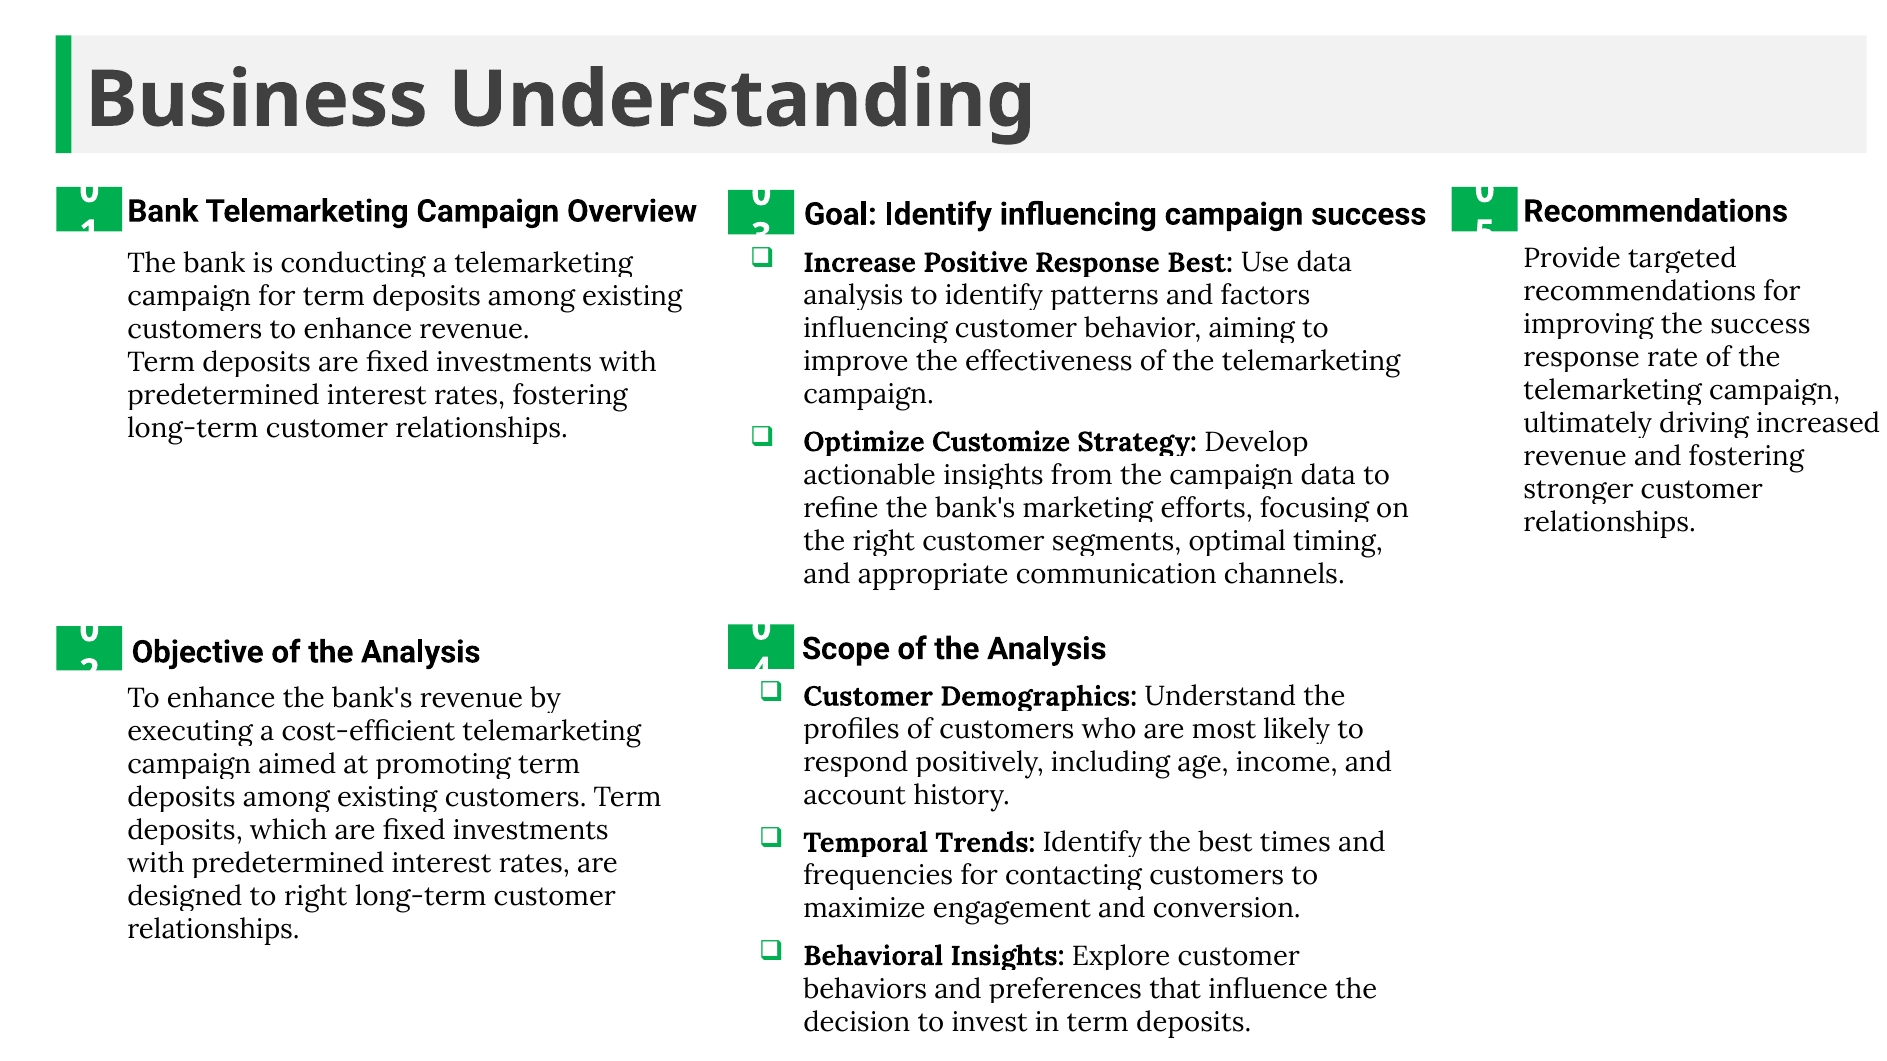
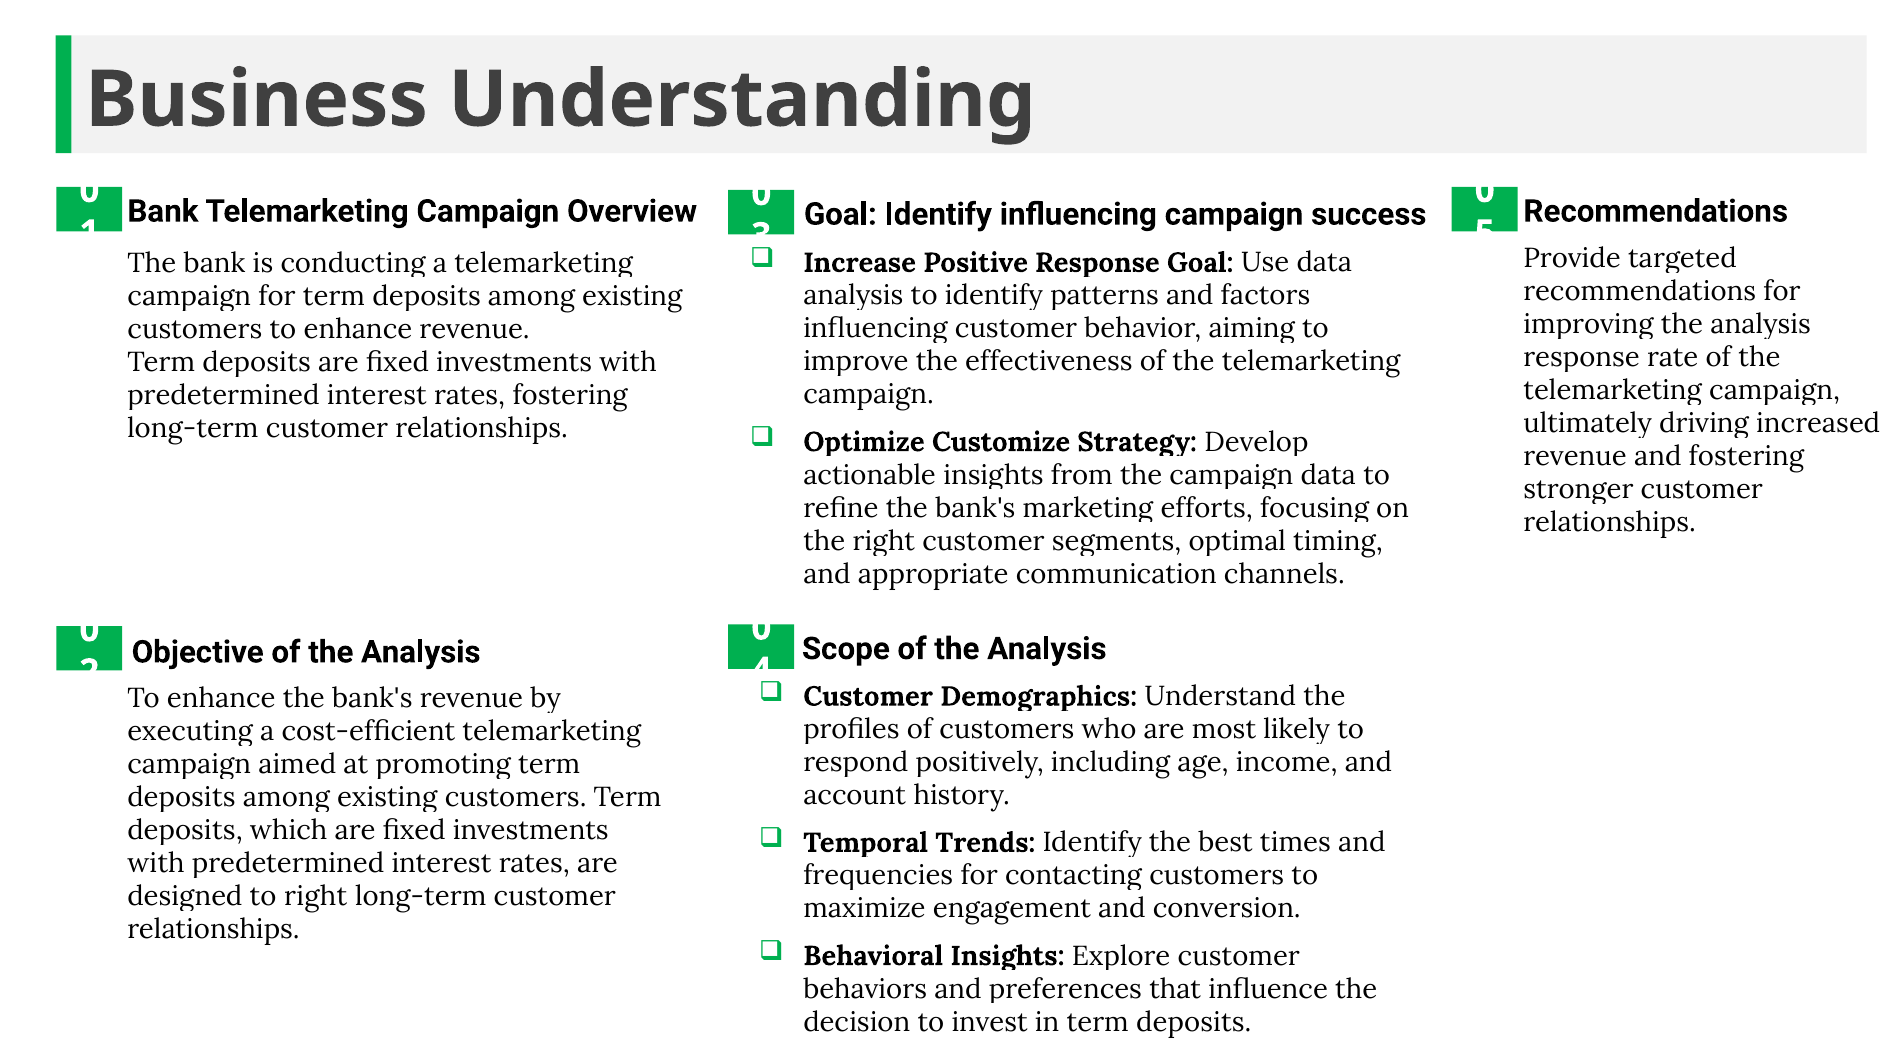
Response Best: Best -> Goal (1200, 263)
improving the success: success -> analysis (1761, 325)
